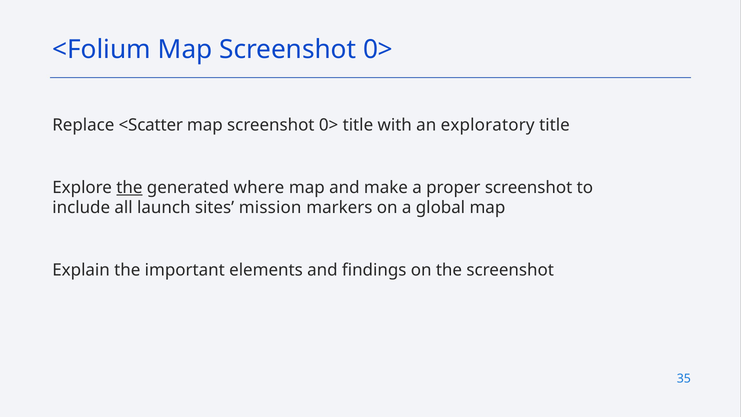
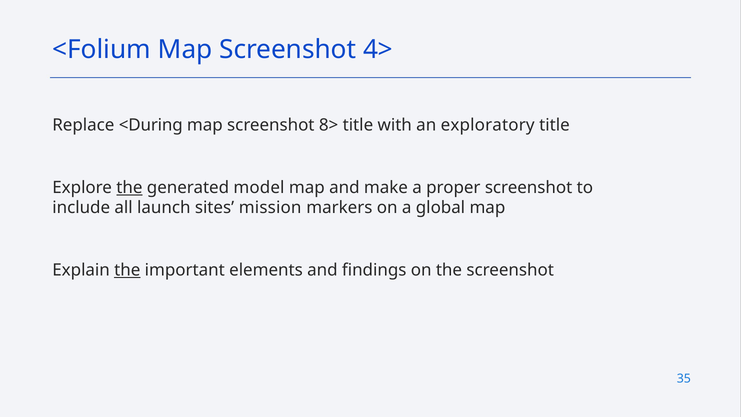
<Folium Map Screenshot 0>: 0> -> 4> (378, 49)
<Scatter: <Scatter -> <During (151, 125)
0>: 0> -> 8> (329, 125)
where: where -> model (259, 187)
the underline: none -> present (127, 270)
